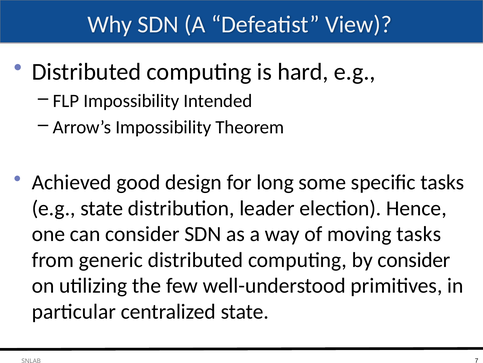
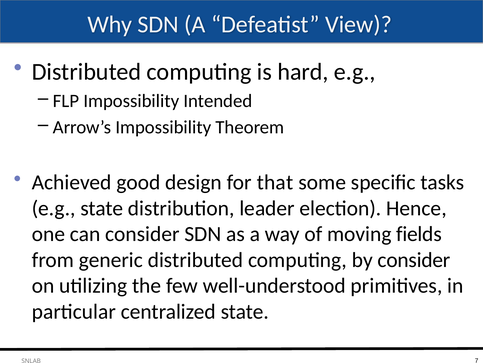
long: long -> that (275, 182)
moving tasks: tasks -> fields (419, 234)
